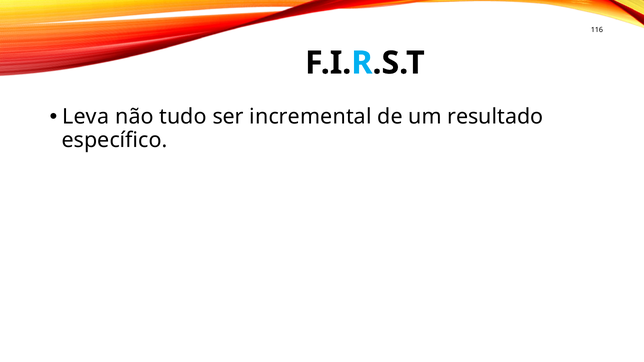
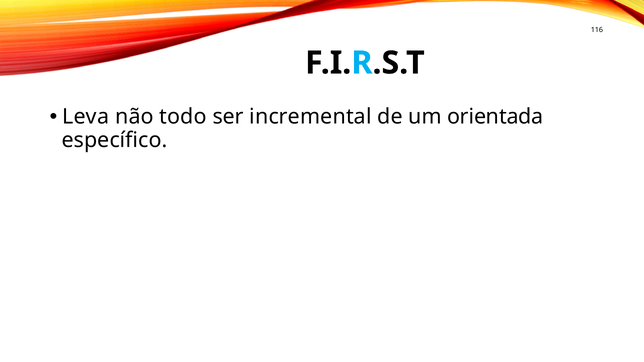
tudo: tudo -> todo (183, 117)
resultado: resultado -> orientada (495, 117)
